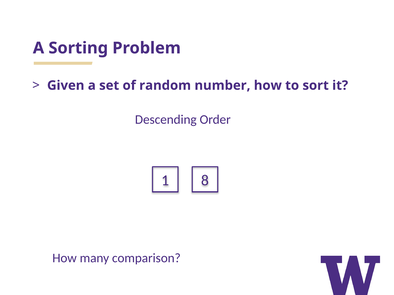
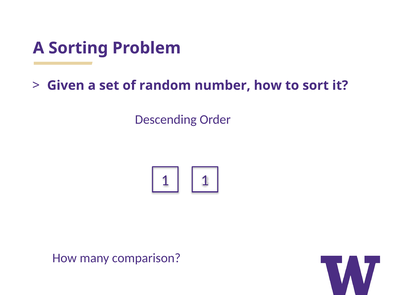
1 8: 8 -> 1 (205, 181)
